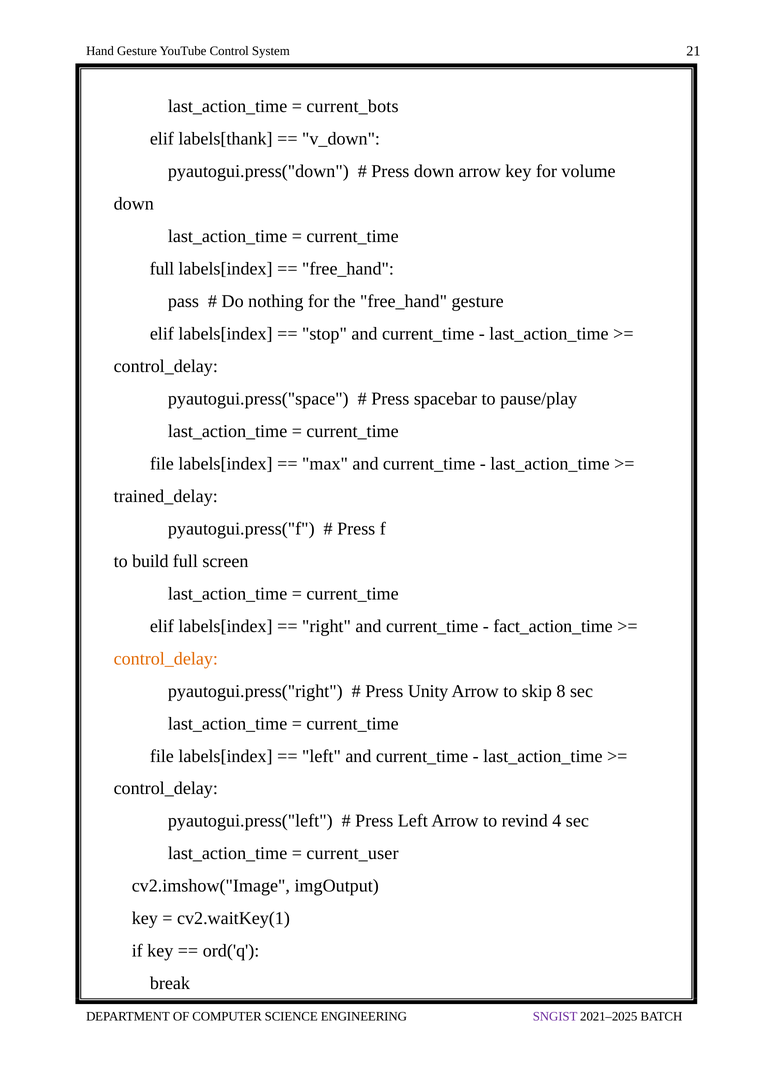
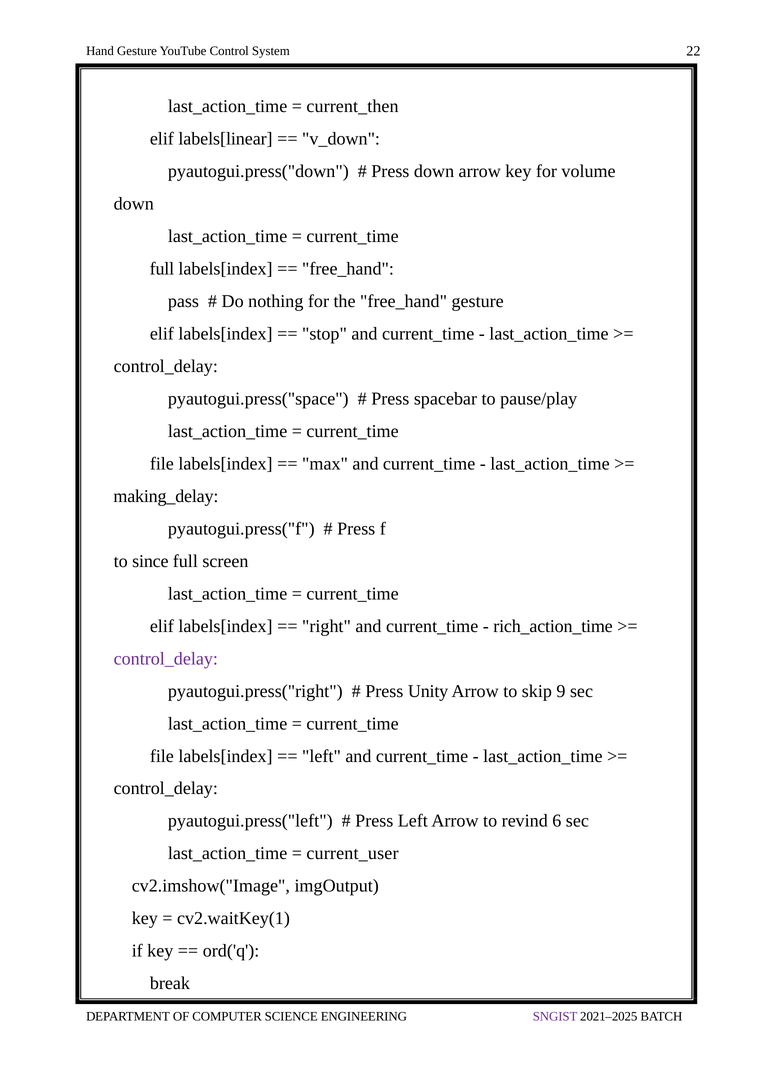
21: 21 -> 22 (693, 51)
current_bots: current_bots -> current_then (353, 106)
labels[thank: labels[thank -> labels[linear (226, 139)
trained_delay: trained_delay -> making_delay (166, 496)
build: build -> since (150, 561)
fact_action_time: fact_action_time -> rich_action_time (553, 626)
control_delay colour: orange -> purple (166, 658)
8: 8 -> 9 (561, 691)
4: 4 -> 6 (557, 821)
